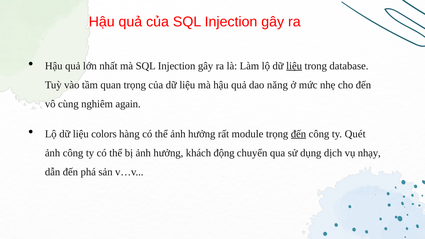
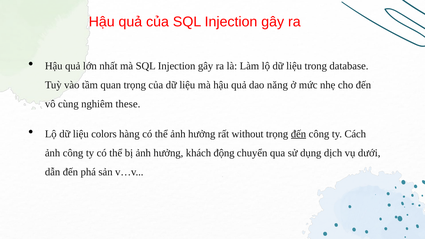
liệu underline: present -> none (294, 66)
again: again -> these (128, 104)
module: module -> without (248, 134)
Quét: Quét -> Cách (355, 134)
nhạy: nhạy -> dưới (369, 153)
